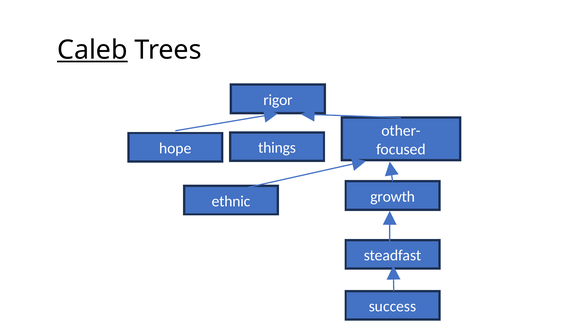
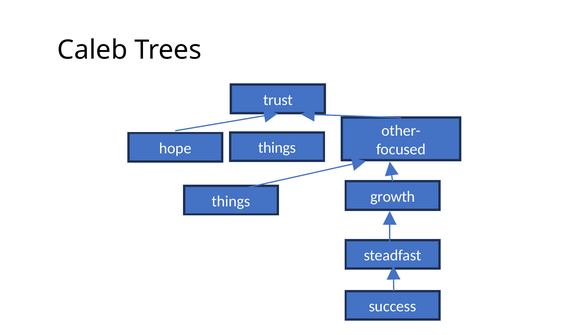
Caleb underline: present -> none (92, 50)
rigor: rigor -> trust (278, 100)
ethnic: ethnic -> things (231, 201)
